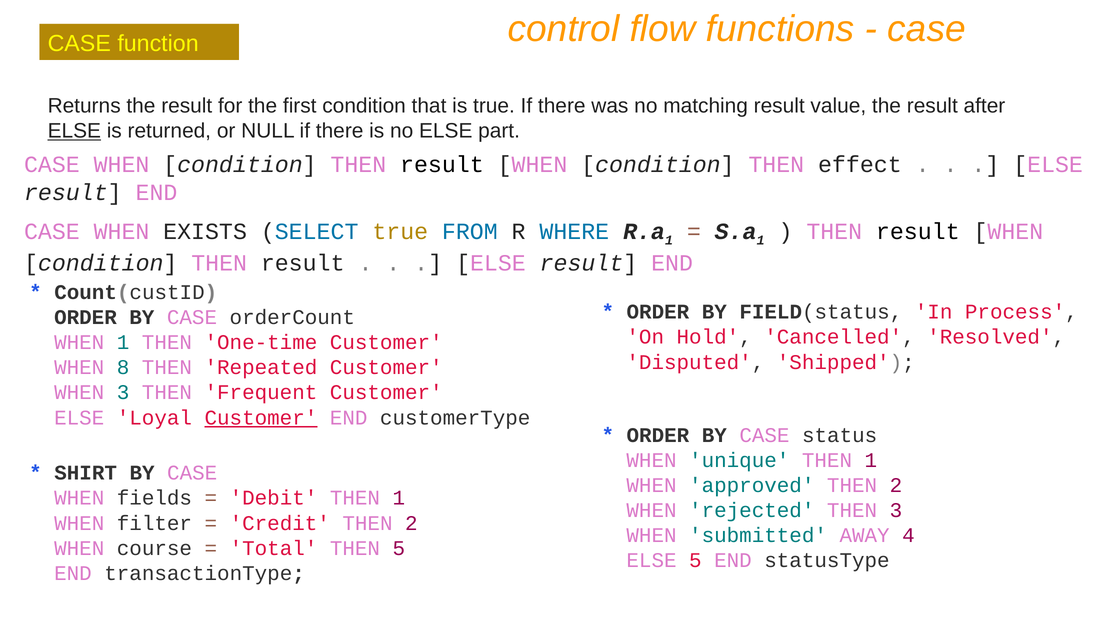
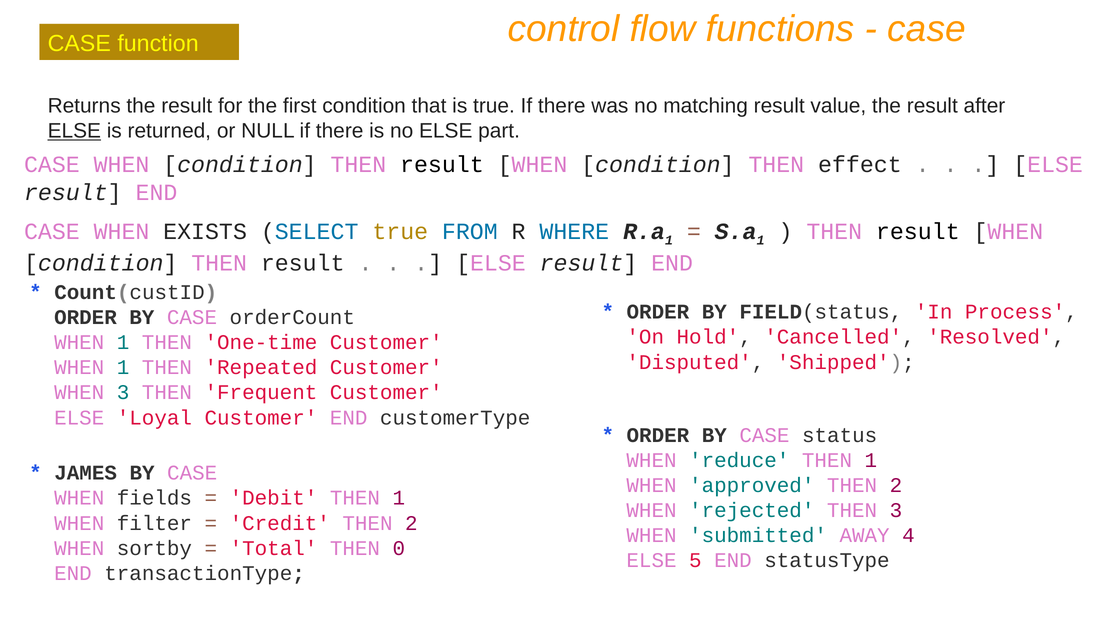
8: 8 -> 1 (123, 367)
Customer underline: present -> none (261, 417)
unique: unique -> reduce (739, 460)
SHIRT: SHIRT -> JAMES (86, 473)
course: course -> sortby (154, 548)
THEN 5: 5 -> 0 (399, 548)
